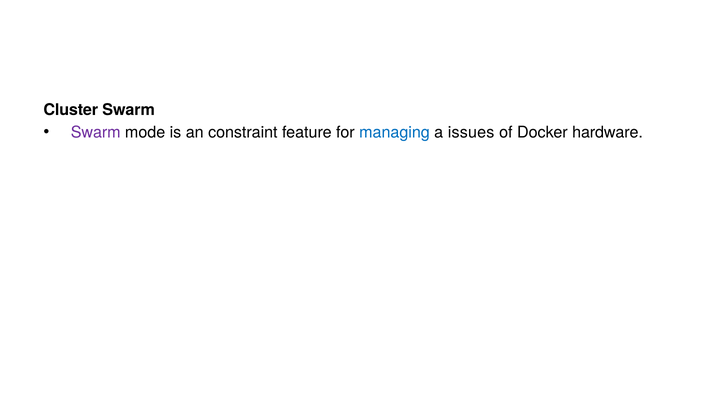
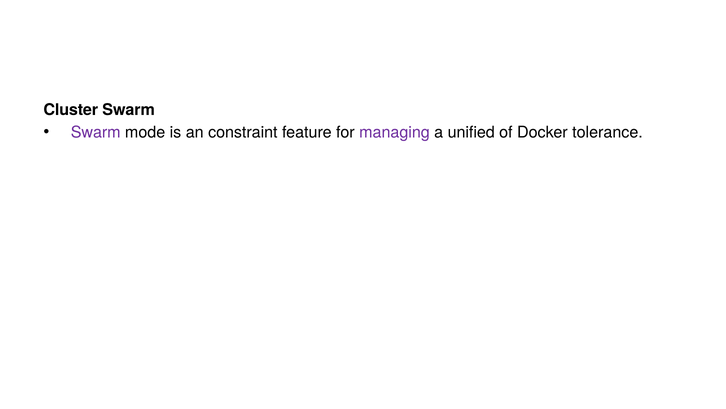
managing colour: blue -> purple (394, 132)
issues: issues -> unified (471, 132)
hardware: hardware -> tolerance (607, 132)
